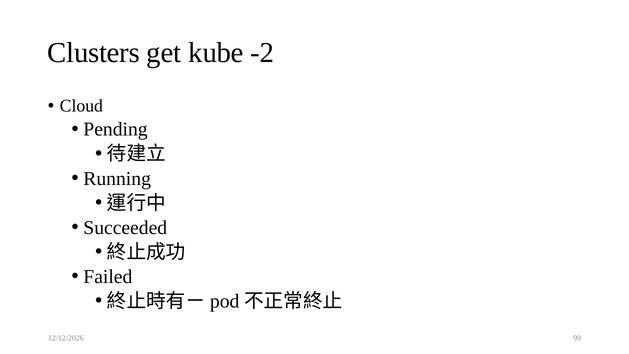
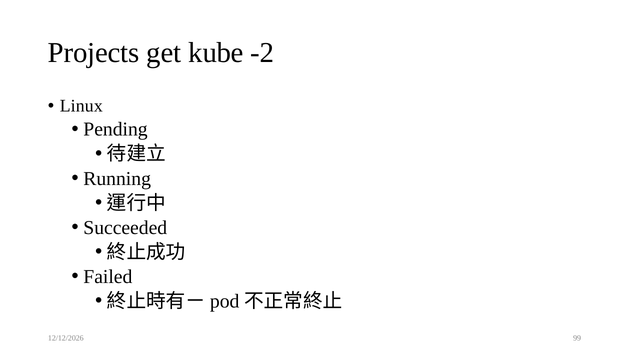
Clusters: Clusters -> Projects (94, 53)
Cloud: Cloud -> Linux (81, 106)
